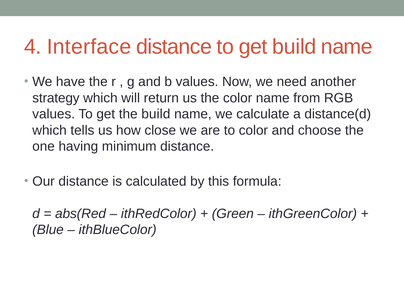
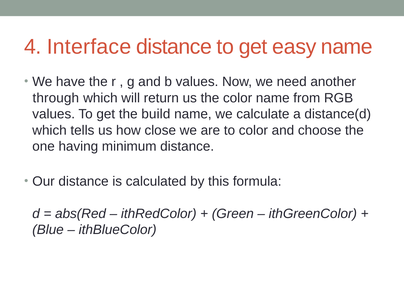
get build: build -> easy (294, 47)
strategy: strategy -> through (56, 98)
